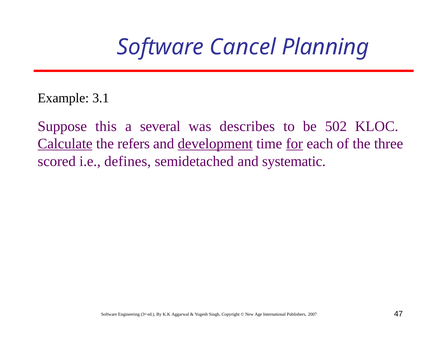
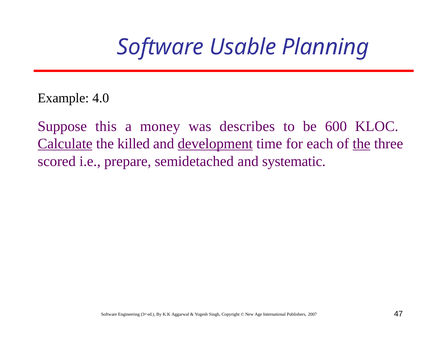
Cancel: Cancel -> Usable (243, 47)
3.1: 3.1 -> 4.0 (101, 98)
several: several -> money (160, 126)
502: 502 -> 600 (336, 126)
refers: refers -> killed (134, 144)
for underline: present -> none (294, 144)
the underline: none -> present (362, 144)
defines: defines -> prepare (128, 161)
